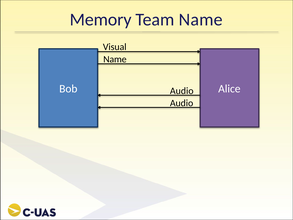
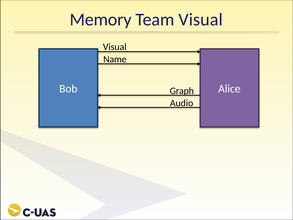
Team Name: Name -> Visual (201, 20)
Bob Audio: Audio -> Graph (182, 91)
